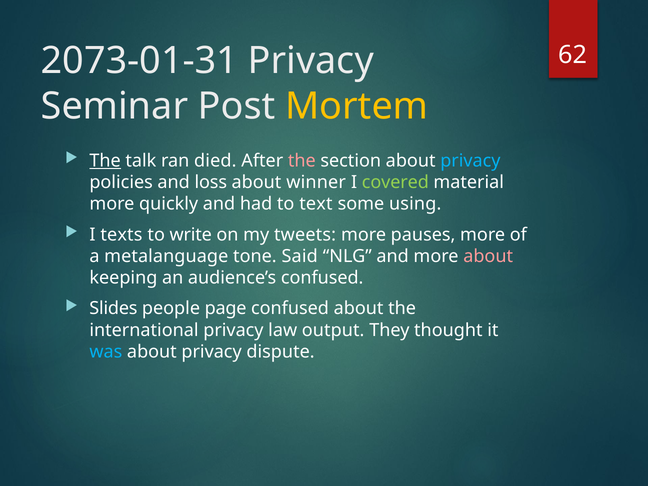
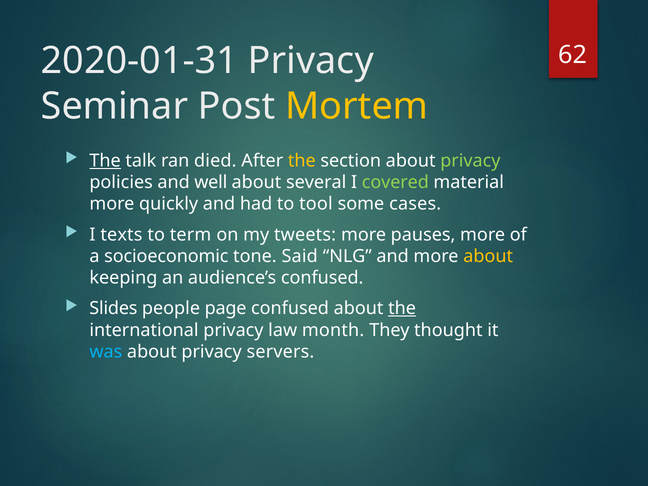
2073-01-31: 2073-01-31 -> 2020-01-31 (139, 61)
the colour: pink -> yellow (302, 161)
privacy colour: light blue -> light green (470, 161)
loss: loss -> well (211, 182)
winner: winner -> several (316, 182)
text: text -> tool (316, 204)
using: using -> cases (415, 204)
write: write -> term (191, 235)
metalanguage: metalanguage -> socioeconomic (166, 256)
about colour: pink -> yellow (488, 256)
the underline: none -> present (402, 308)
output: output -> month (333, 330)
dispute: dispute -> servers (280, 352)
